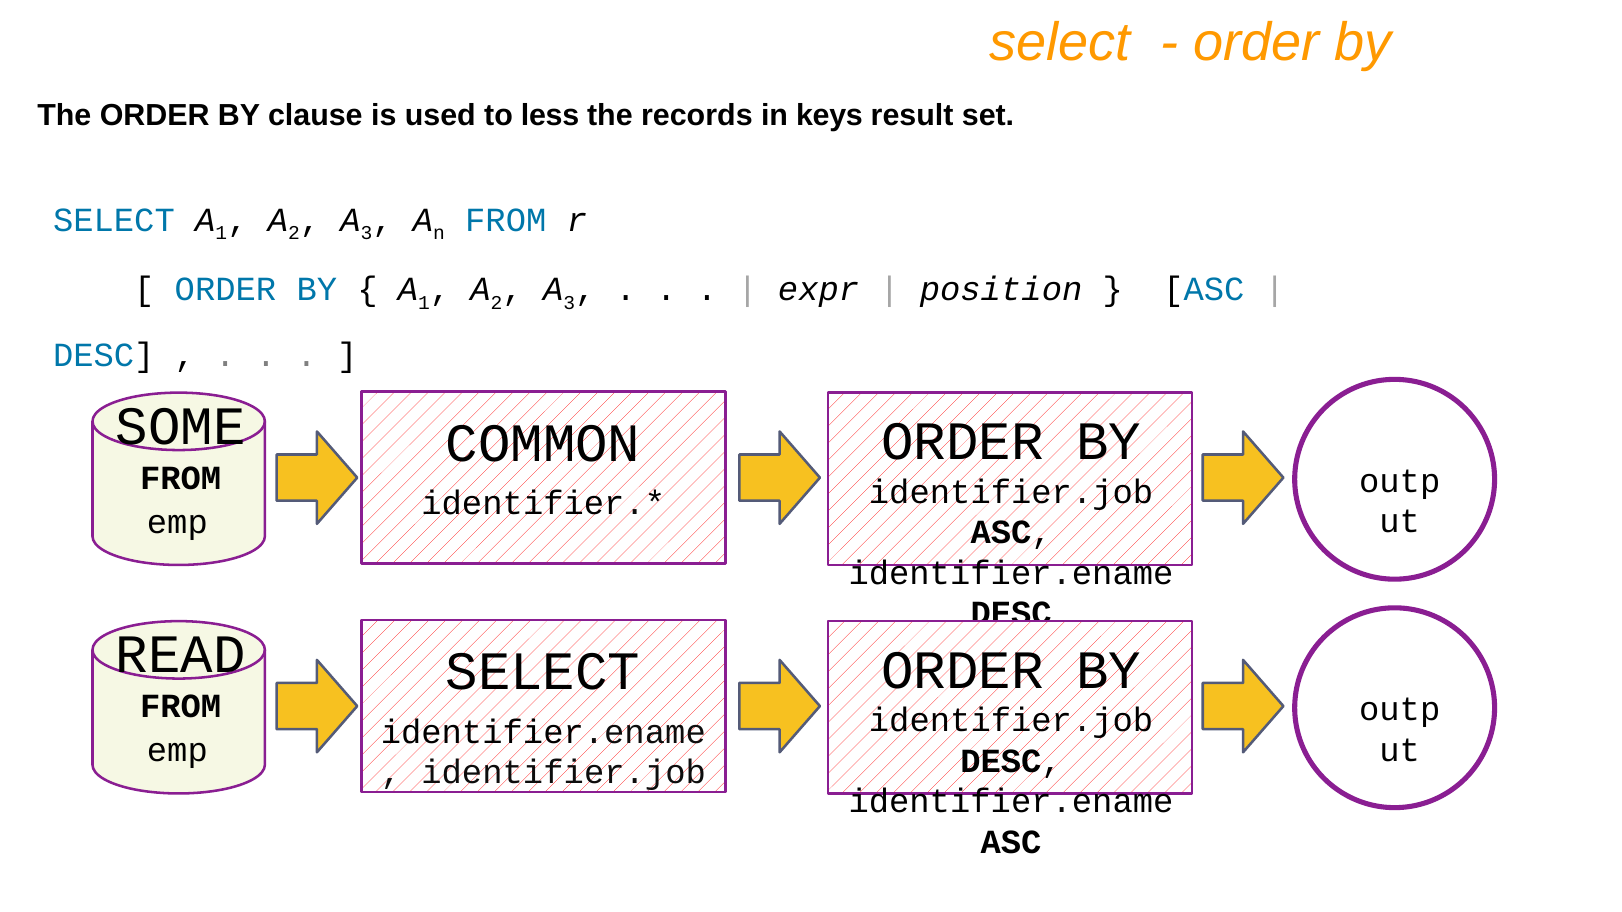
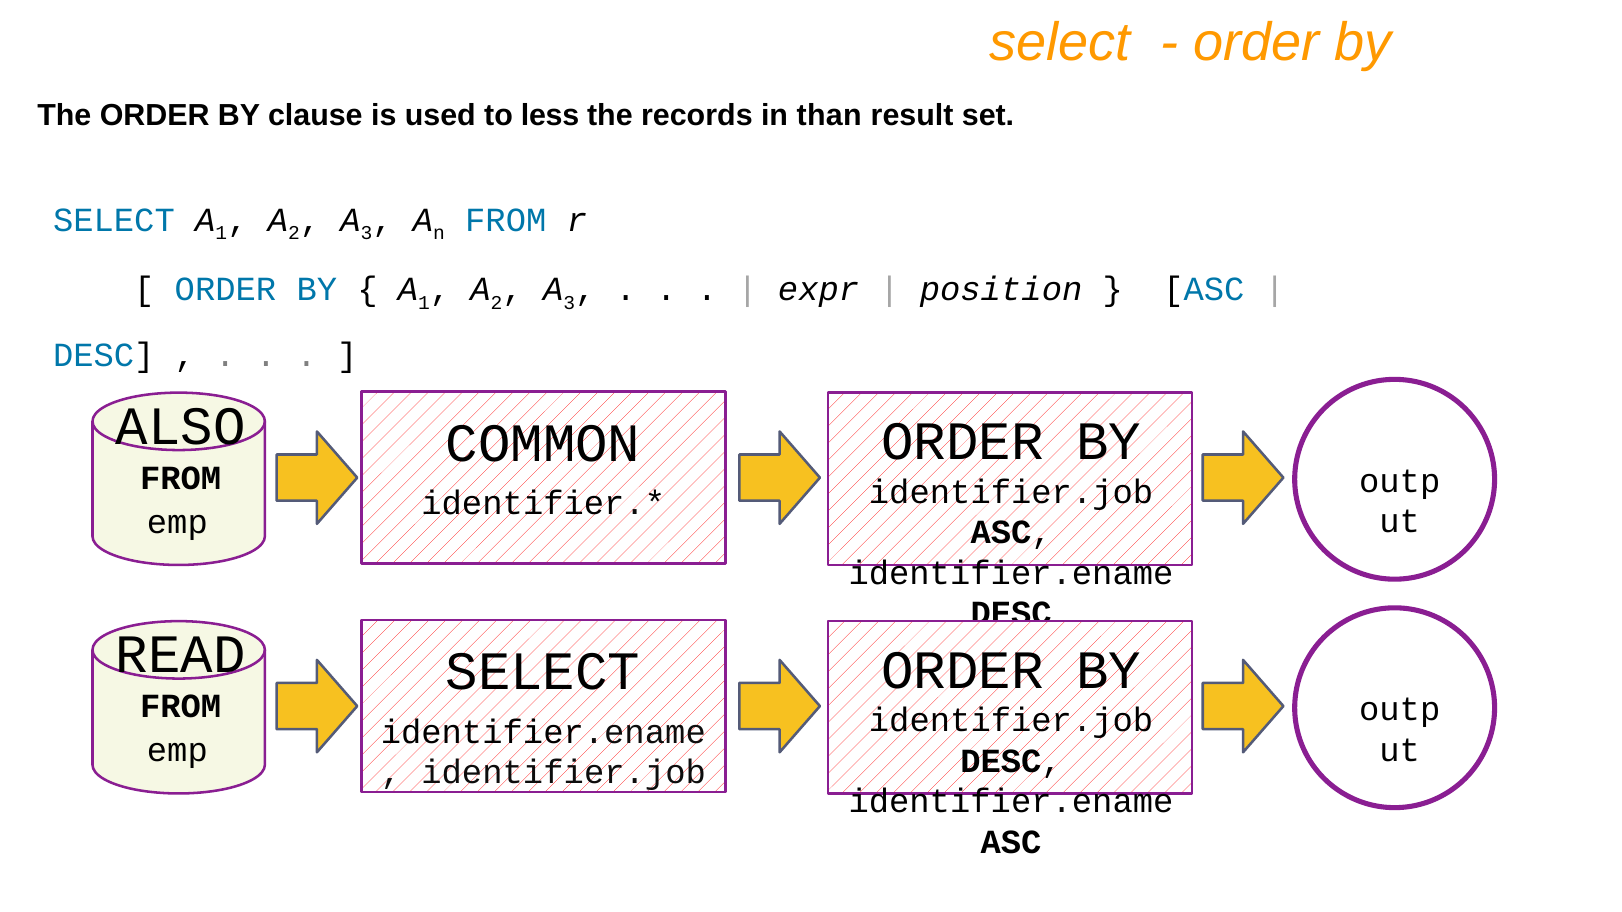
keys: keys -> than (829, 116)
SOME: SOME -> ALSO (181, 427)
